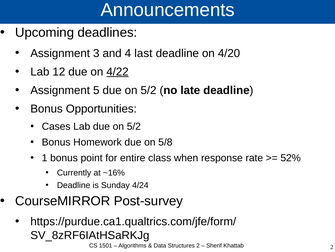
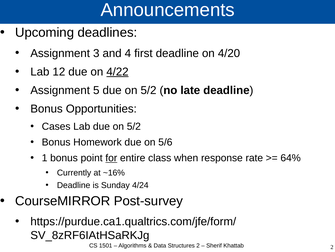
last: last -> first (143, 53)
5/8: 5/8 -> 5/6 (165, 142)
for underline: none -> present (111, 158)
52%: 52% -> 64% (291, 158)
